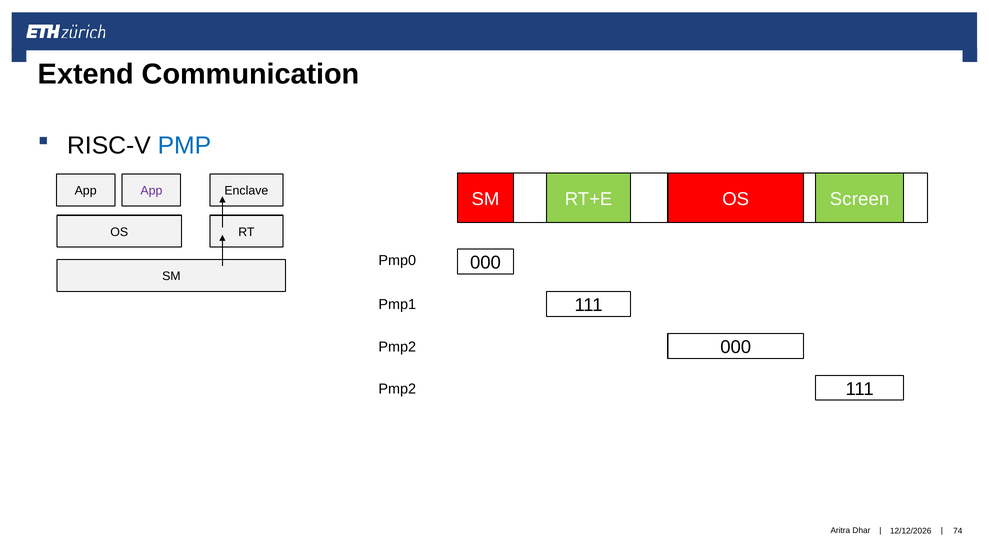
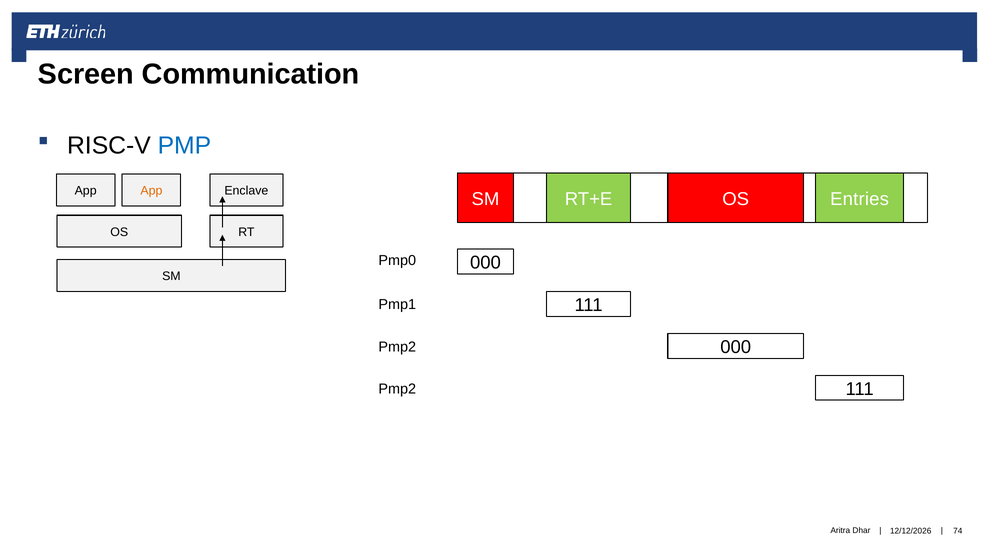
Extend: Extend -> Screen (86, 74)
App colour: purple -> orange (151, 191)
Screen: Screen -> Entries (860, 199)
